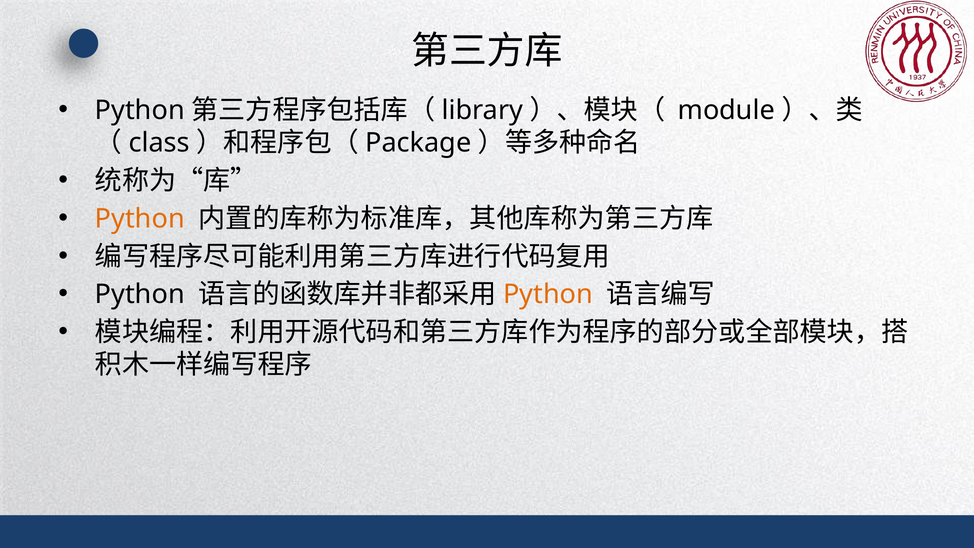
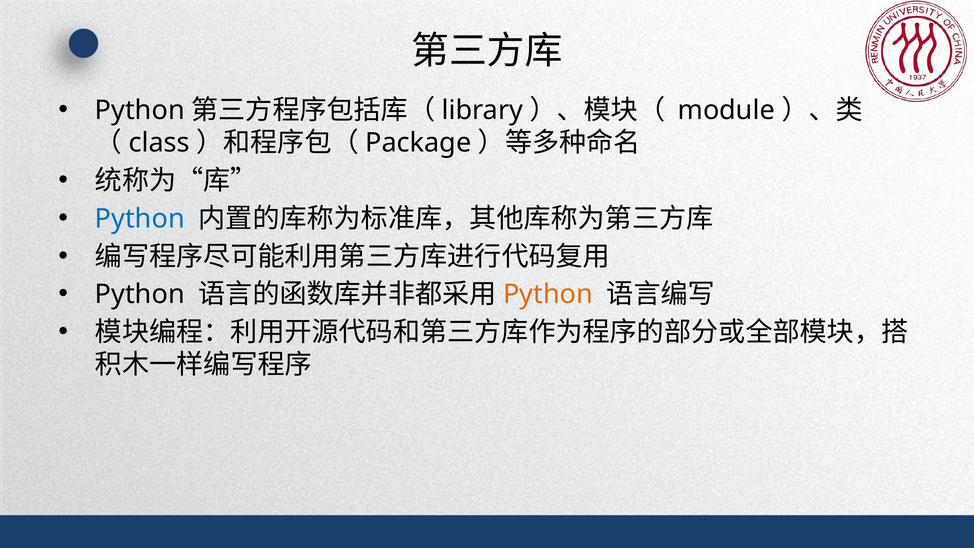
Python colour: orange -> blue (140, 219)
